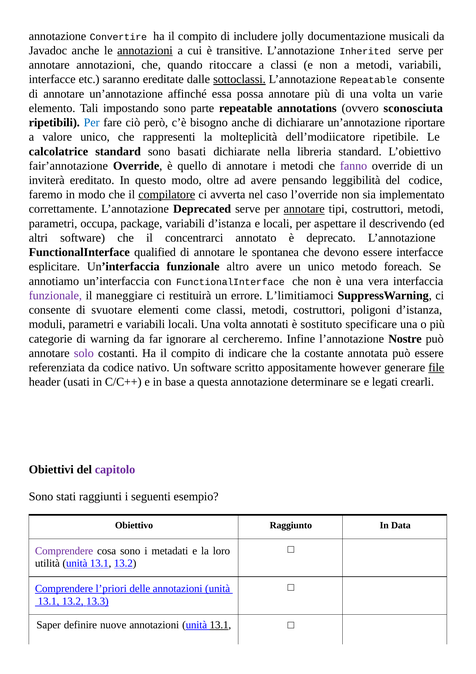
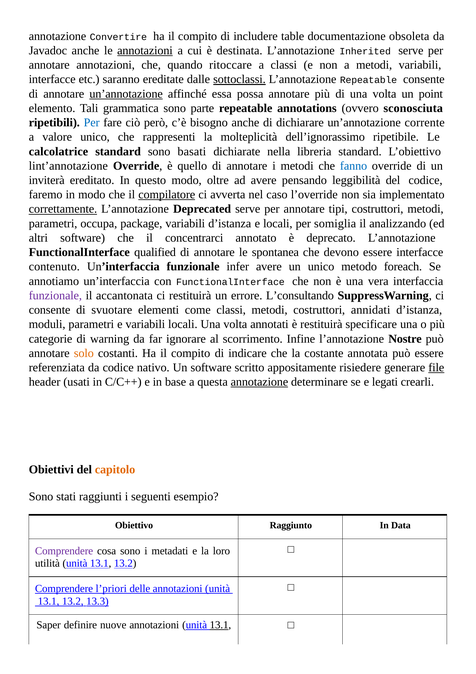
jolly: jolly -> table (293, 36)
musicali: musicali -> obsoleta (409, 36)
transitive: transitive -> destinata (240, 51)
un’annotazione underline: none -> present (126, 94)
varie: varie -> point (431, 94)
impostando: impostando -> grammatica (131, 108)
riportare: riportare -> corrente (425, 123)
dell’modiicatore: dell’modiicatore -> dell’ignorassimo (325, 137)
fair’annotazione: fair’annotazione -> lint’annotazione (68, 166)
fanno colour: purple -> blue (354, 166)
correttamente underline: none -> present (63, 209)
annotare underline: present -> none (304, 209)
aspettare: aspettare -> somiglia (335, 223)
descrivendo: descrivendo -> analizzando (398, 223)
esplicitare: esplicitare -> contenuto (54, 267)
altro: altro -> infer (238, 267)
maneggiare: maneggiare -> accantonata (124, 295)
L’limitiamoci: L’limitiamoci -> L’consultando (300, 295)
poligoni: poligoni -> annidati (371, 310)
è sostituto: sostituto -> restituirà (321, 324)
cercheremo: cercheremo -> scorrimento (253, 339)
solo colour: purple -> orange (84, 353)
however: however -> risiedere (360, 367)
annotazione underline: none -> present (259, 382)
capitolo colour: purple -> orange (115, 469)
